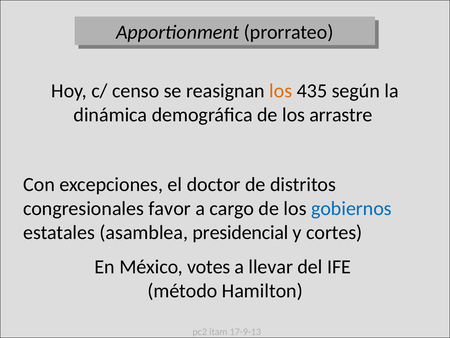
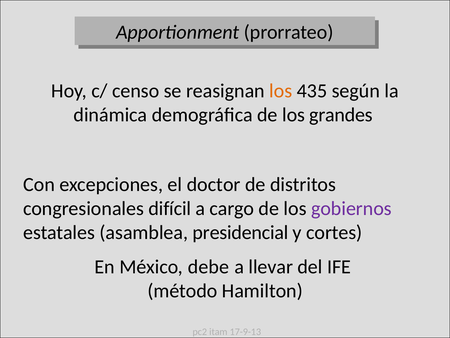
arrastre: arrastre -> grandes (341, 115)
favor: favor -> difícil (170, 208)
gobiernos colour: blue -> purple (351, 208)
votes: votes -> debe (209, 266)
